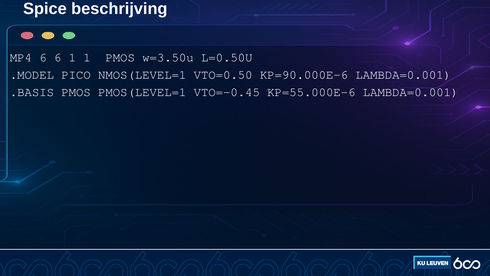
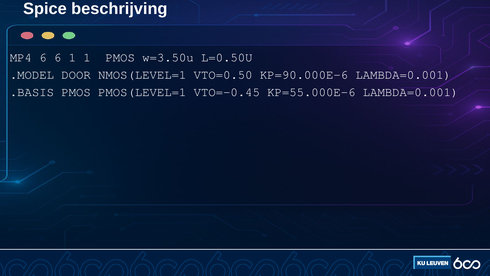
PICO: PICO -> DOOR (76, 75)
